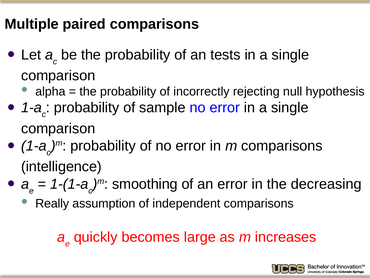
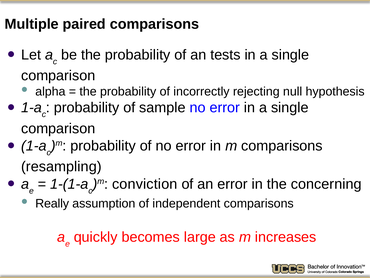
intelligence: intelligence -> resampling (61, 166)
smoothing: smoothing -> conviction (145, 184)
decreasing: decreasing -> concerning (326, 184)
